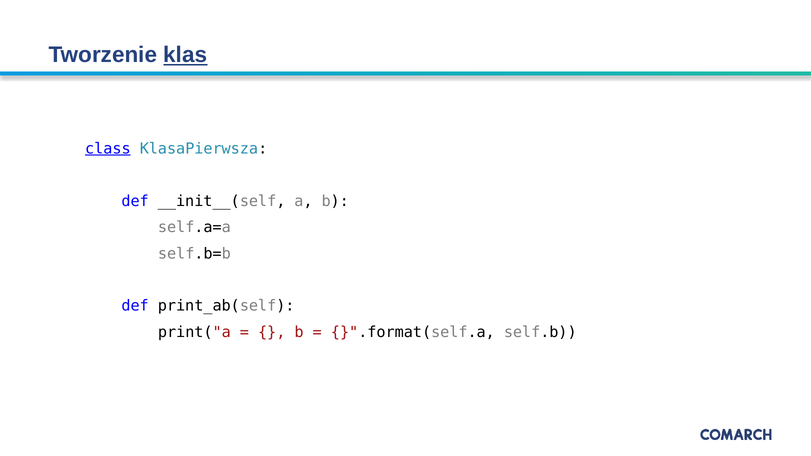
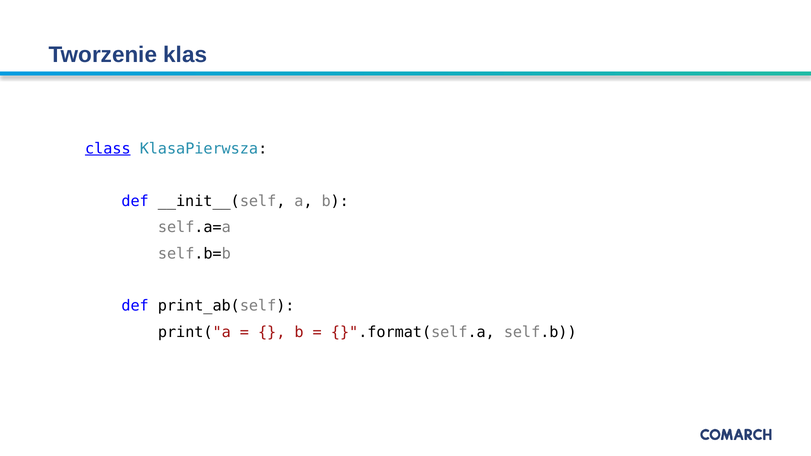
klas underline: present -> none (185, 55)
